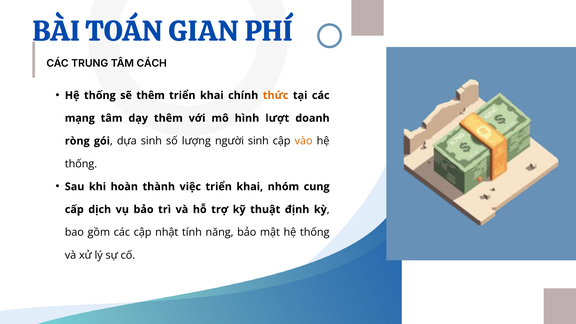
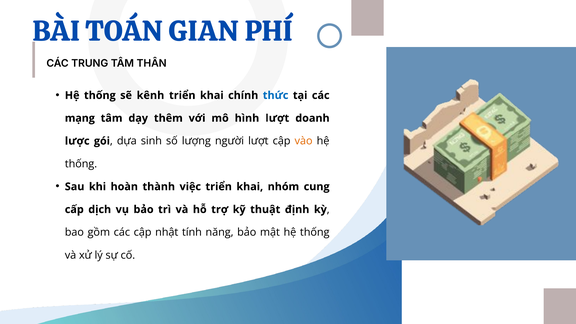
CÁCH: CÁCH -> THÂN (152, 63)
sẽ thêm: thêm -> kênh (150, 95)
thức colour: orange -> blue (276, 95)
ròng: ròng -> lược (77, 141)
người sinh: sinh -> lượt (258, 141)
